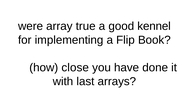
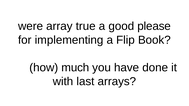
kennel: kennel -> please (154, 26)
close: close -> much (75, 68)
